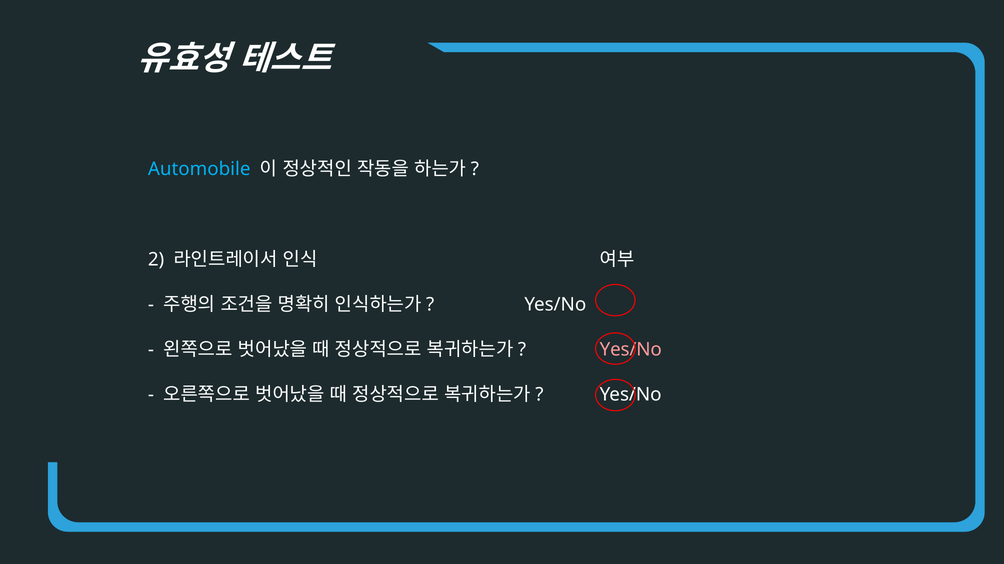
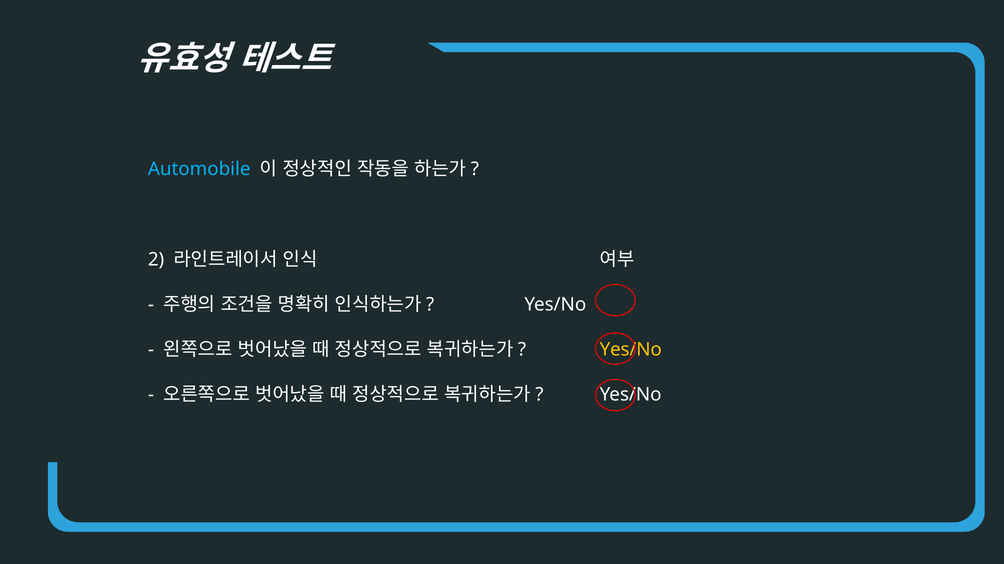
Yes/No colour: pink -> yellow (631, 350)
